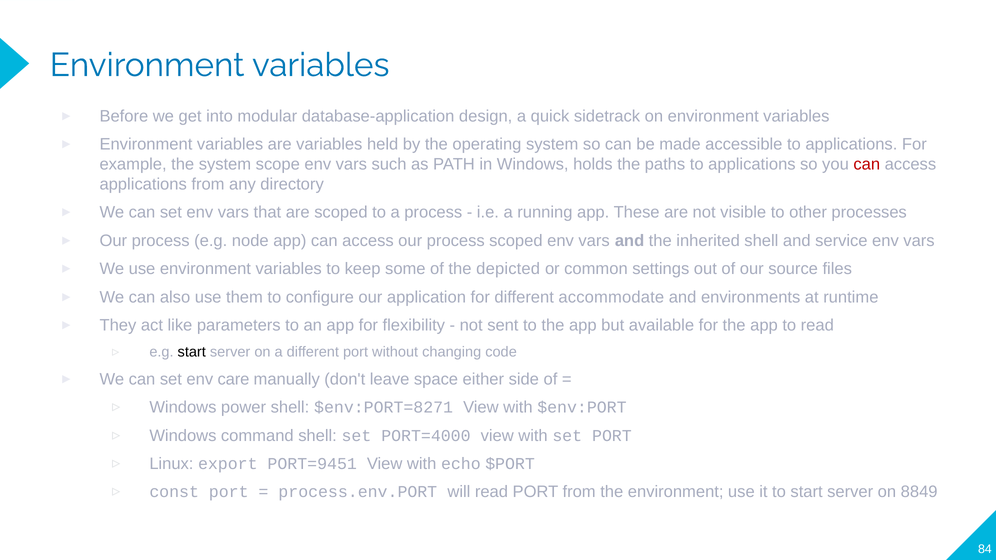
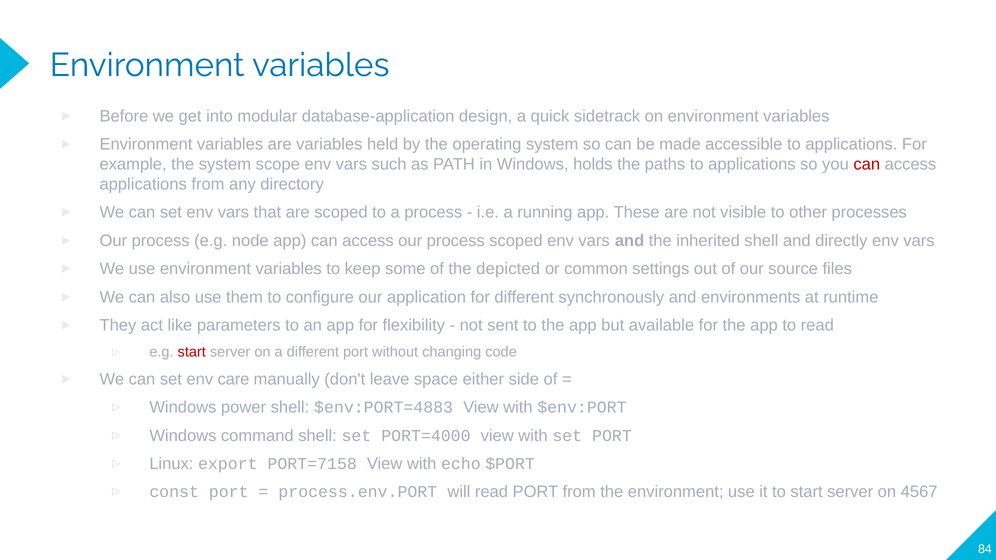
service: service -> directly (841, 241)
accommodate: accommodate -> synchronously (611, 297)
start colour: black -> red (192, 352)
$env:PORT=8271: $env:PORT=8271 -> $env:PORT=4883 (384, 408)
PORT=9451: PORT=9451 -> PORT=7158 (312, 464)
8849: 8849 -> 4567 (919, 492)
